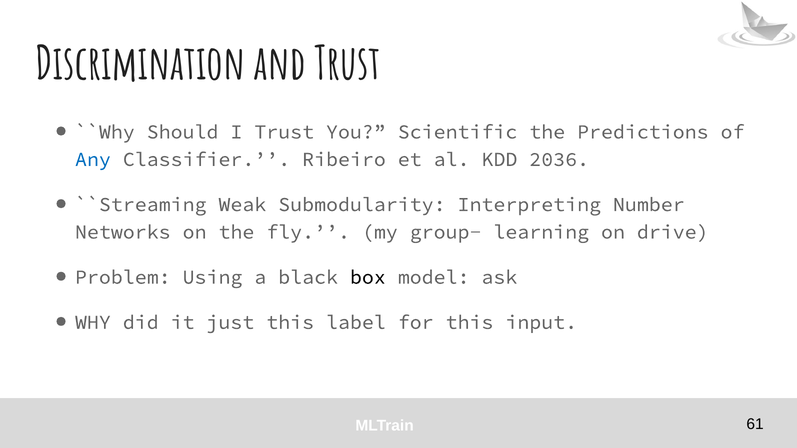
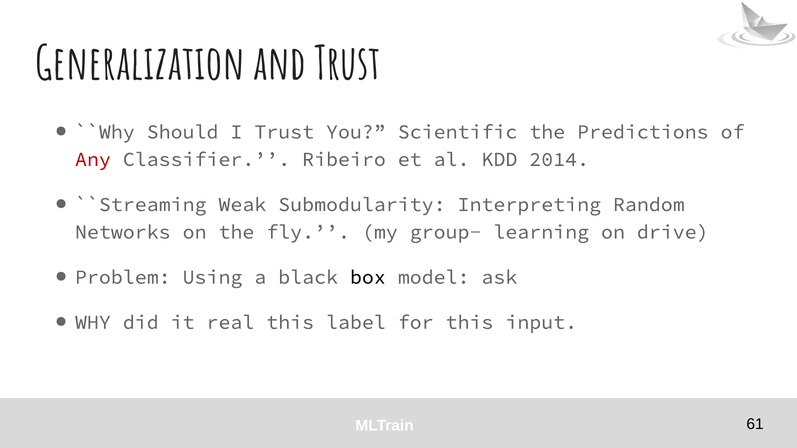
Discrimination: Discrimination -> Generalization (140, 65)
Any colour: blue -> red (93, 159)
2036: 2036 -> 2014 (559, 159)
Number: Number -> Random (649, 205)
just: just -> real (230, 323)
